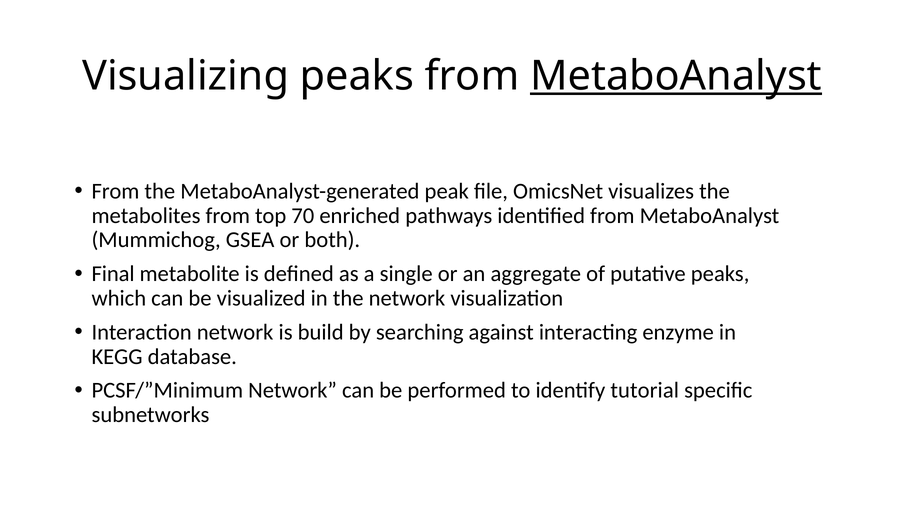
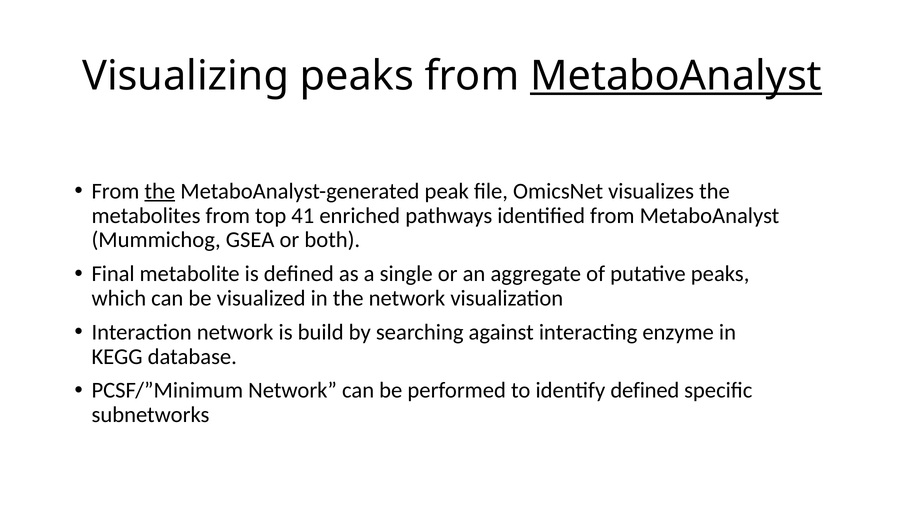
the underline: none -> present (160, 191)
70: 70 -> 41 (303, 216)
identify tutorial: tutorial -> defined (645, 390)
